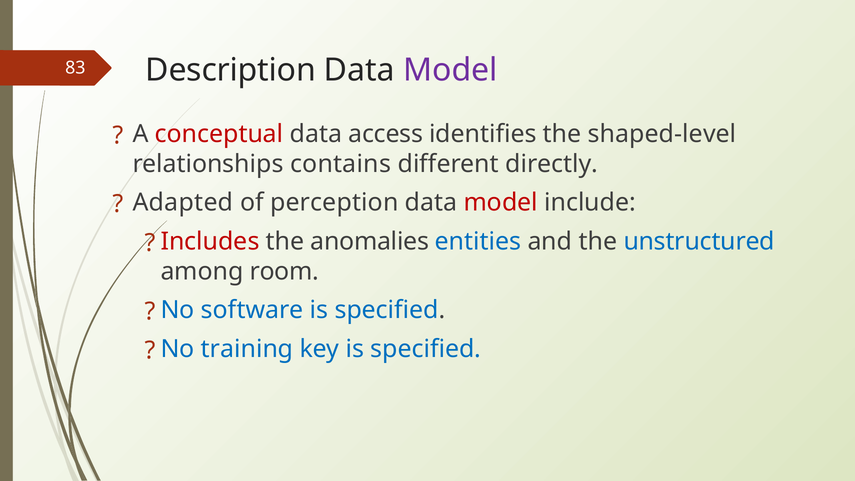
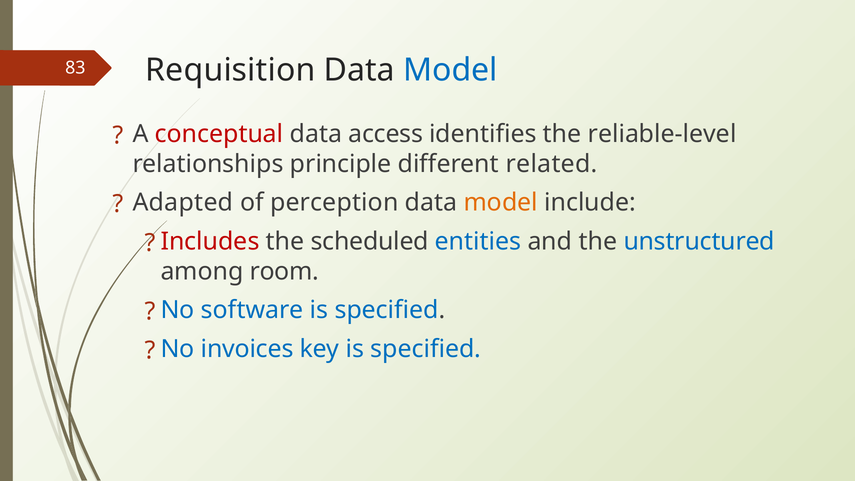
Description: Description -> Requisition (230, 70)
Model colour: purple -> blue (450, 70)
shaped-level: shaped-level -> reliable-level (662, 134)
contains: contains -> principle (341, 164)
directly: directly -> related (552, 164)
model colour: red -> orange (501, 203)
anomalies: anomalies -> scheduled (370, 242)
training: training -> invoices (247, 349)
